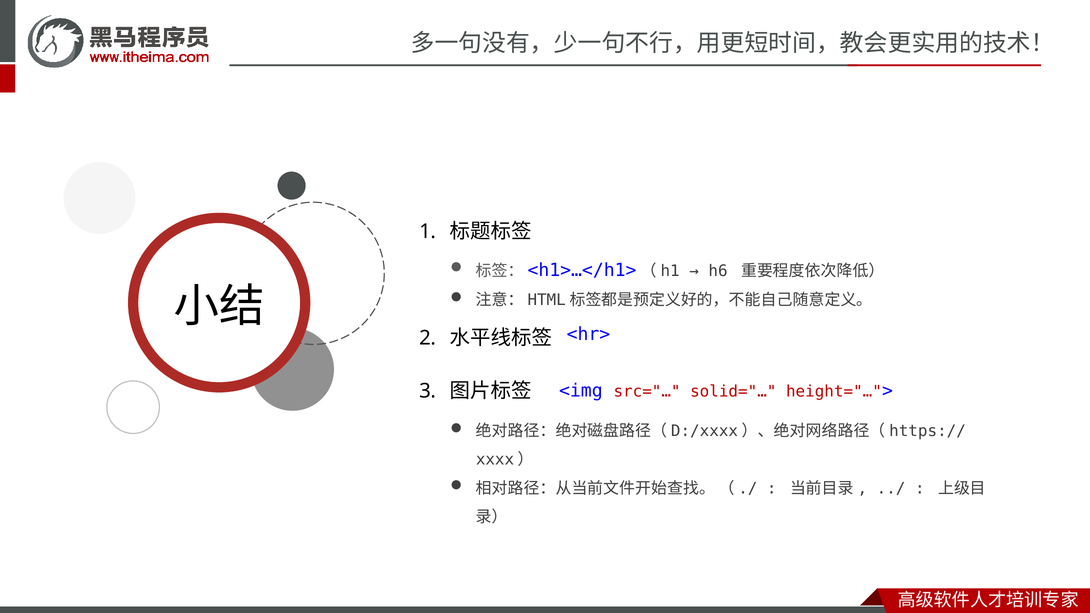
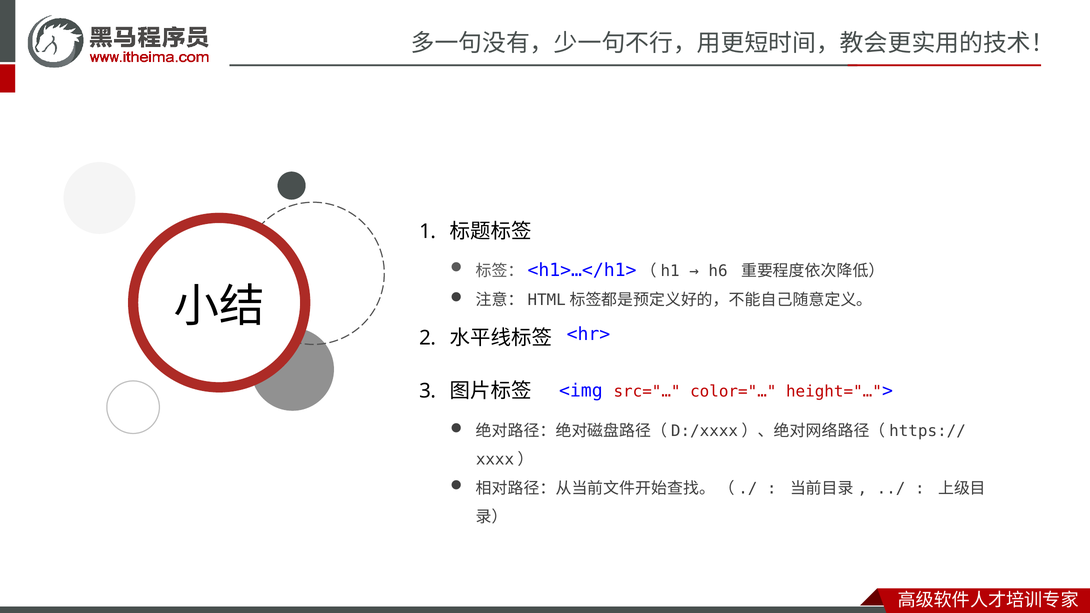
solid="…: solid="… -> color="… (733, 392)
